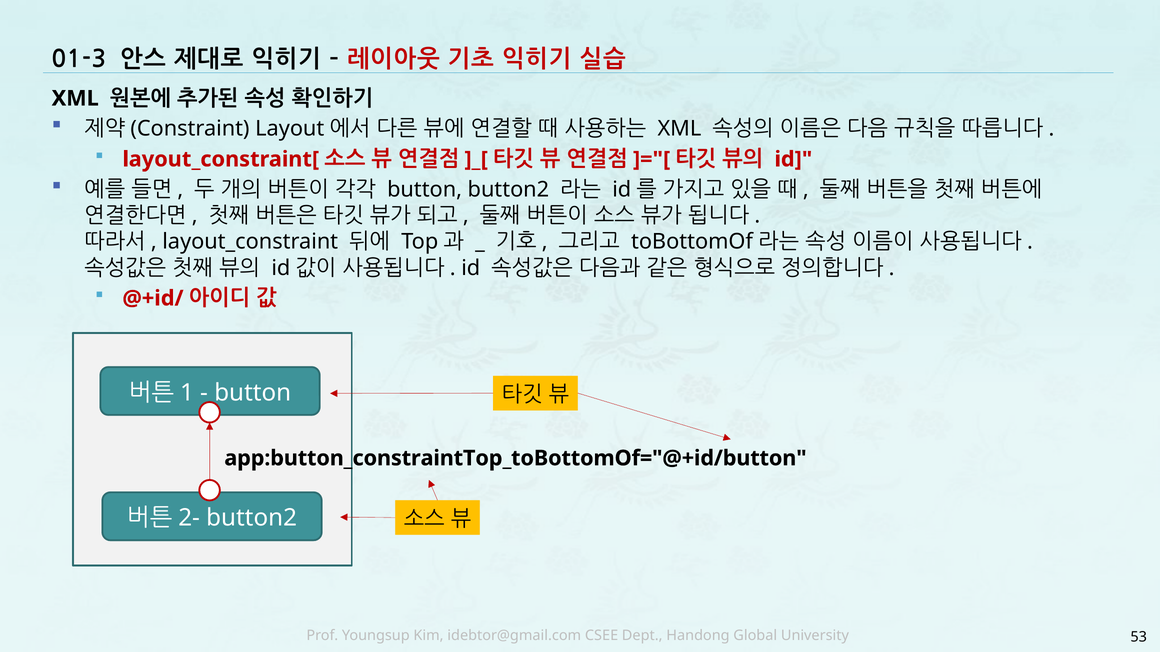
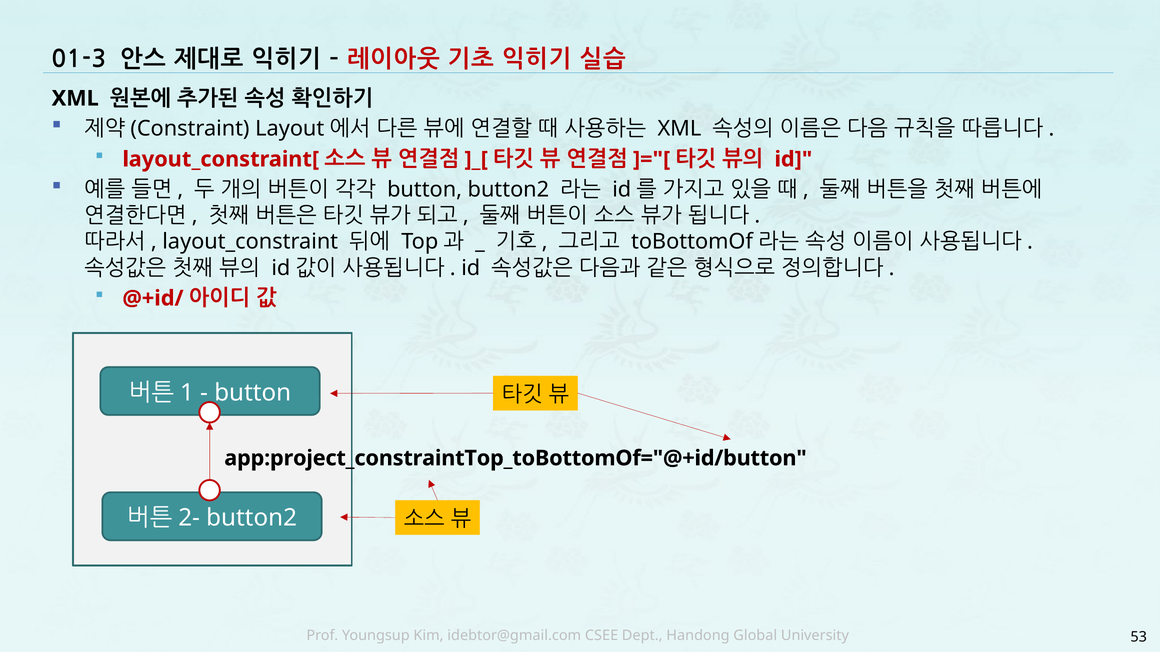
app:button_constraintTop_toBottomOf="@+id/button: app:button_constraintTop_toBottomOf="@+id/button -> app:project_constraintTop_toBottomOf="@+id/button (515, 459)
